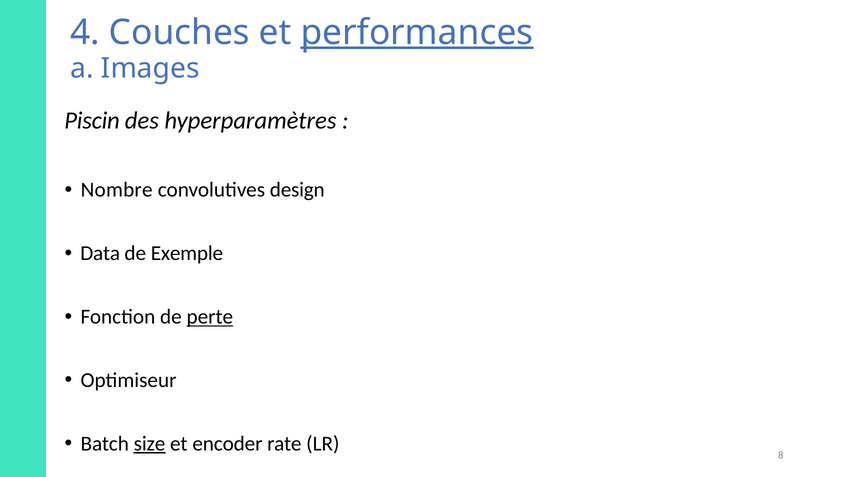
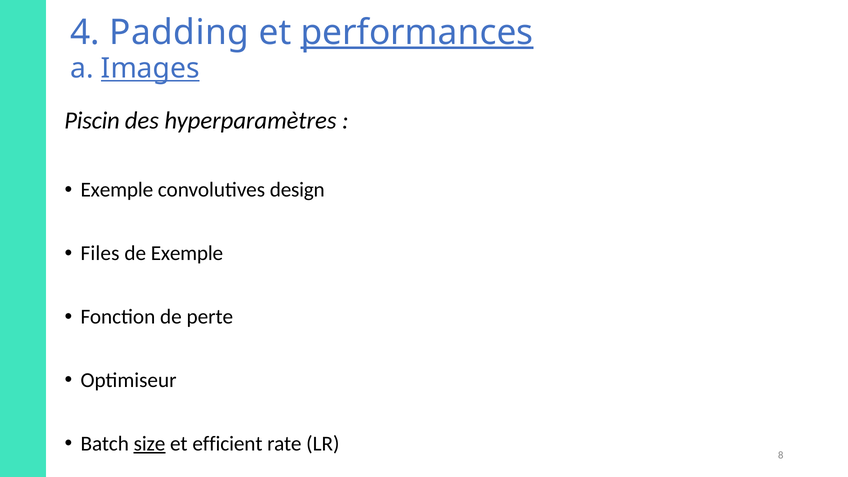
Couches: Couches -> Padding (179, 33)
Images underline: none -> present (150, 69)
Nombre: Nombre -> Exemple (117, 190)
Data: Data -> Files (100, 253)
perte underline: present -> none (210, 317)
encoder: encoder -> efficient (227, 444)
